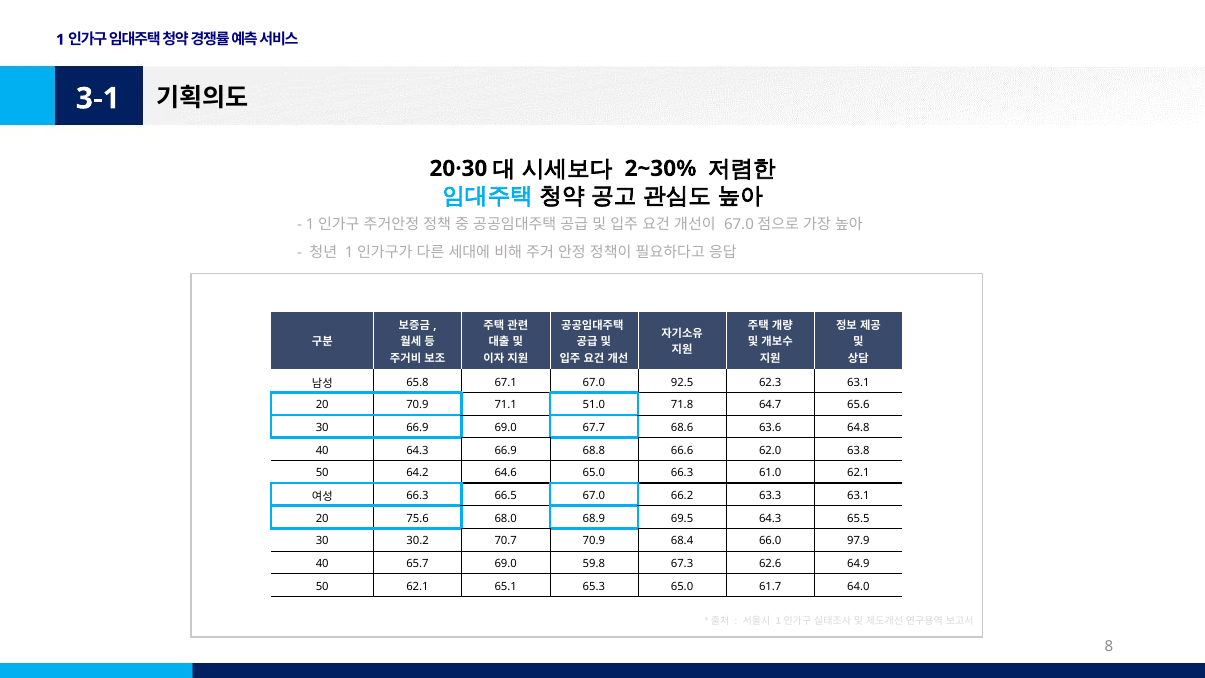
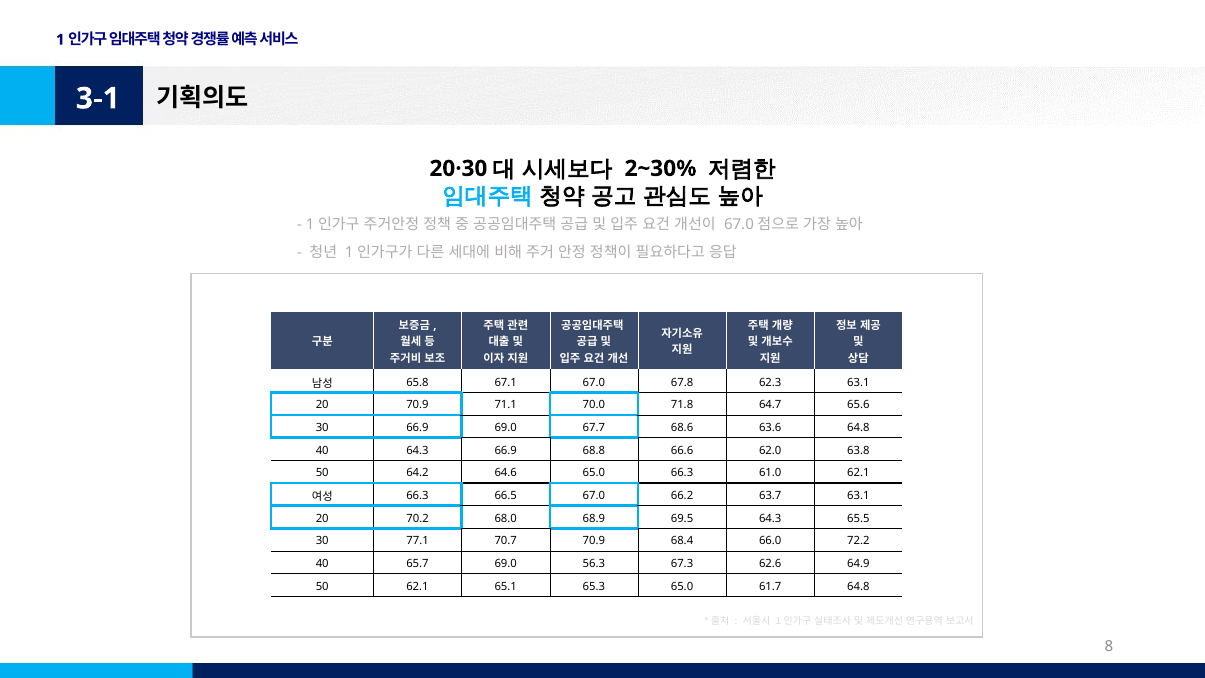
92.5: 92.5 -> 67.8 (682, 382)
51.0: 51.0 -> 70.0 (594, 405)
63.3: 63.3 -> 63.7 (770, 496)
75.6: 75.6 -> 70.2 (418, 518)
30.2: 30.2 -> 77.1 (418, 541)
97.9: 97.9 -> 72.2 (858, 541)
59.8: 59.8 -> 56.3 (594, 564)
61.7 64.0: 64.0 -> 64.8 (858, 586)
